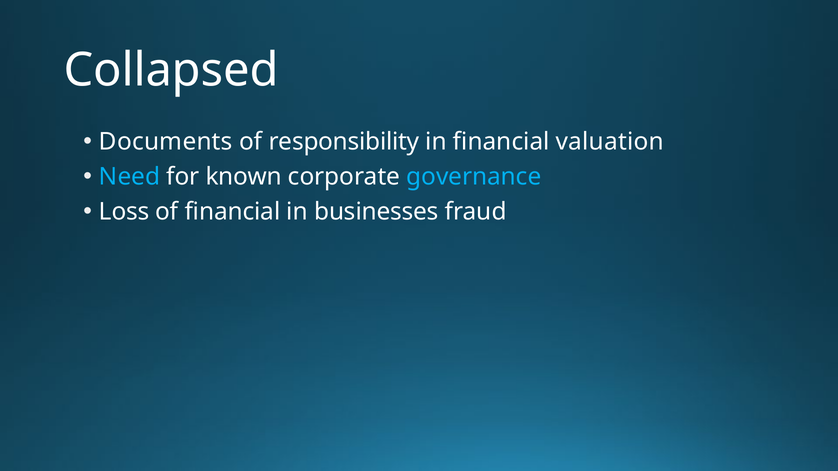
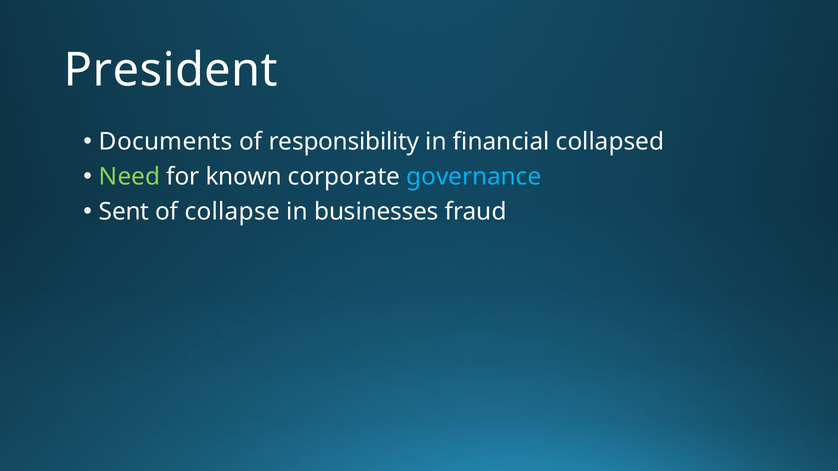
Collapsed: Collapsed -> President (171, 70)
valuation: valuation -> collapsed (610, 142)
Need colour: light blue -> light green (130, 177)
Loss: Loss -> Sent (124, 212)
of financial: financial -> collapse (232, 212)
